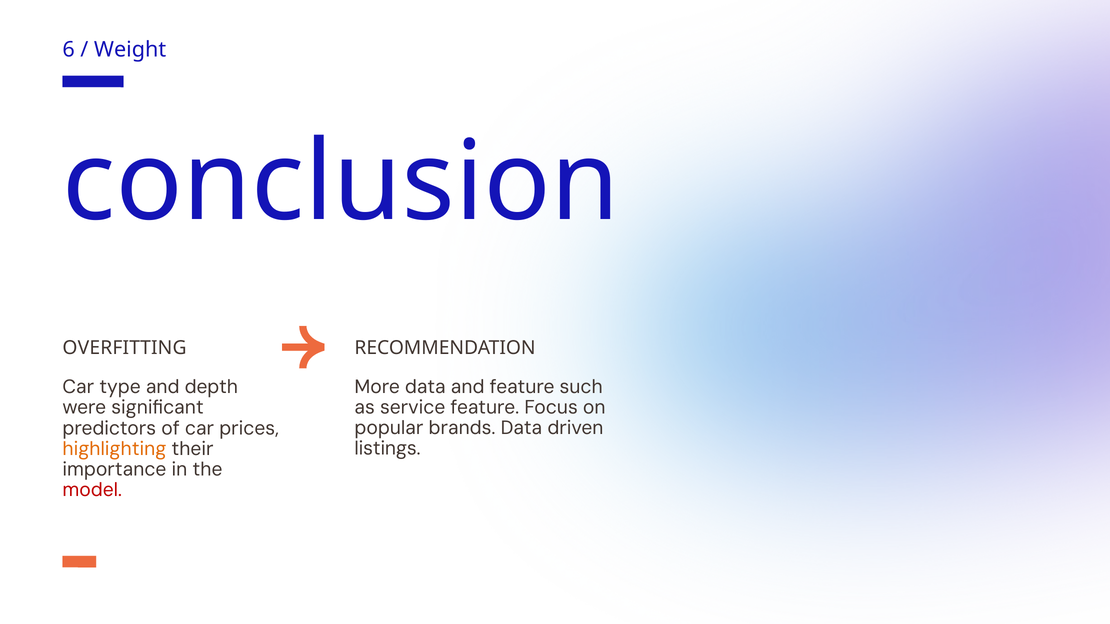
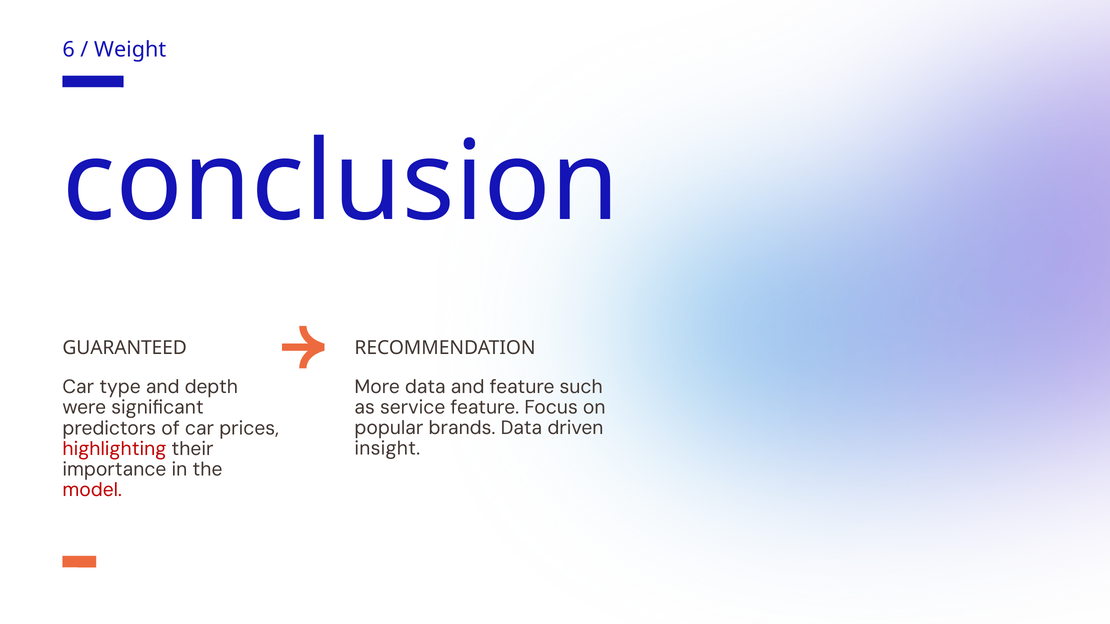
OVERFITTING: OVERFITTING -> GUARANTEED (125, 348)
listings: listings -> insight (387, 449)
highlighting colour: orange -> red (114, 449)
